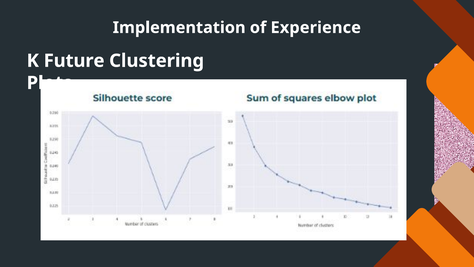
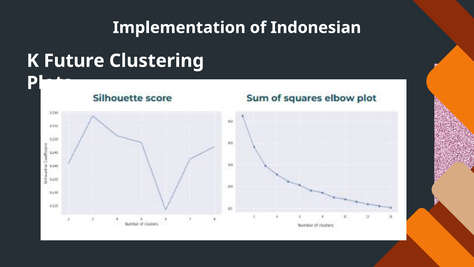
Experience: Experience -> Indonesian (316, 28)
